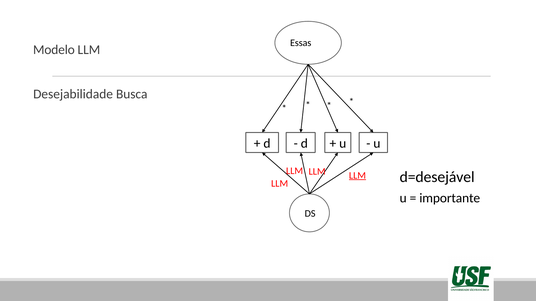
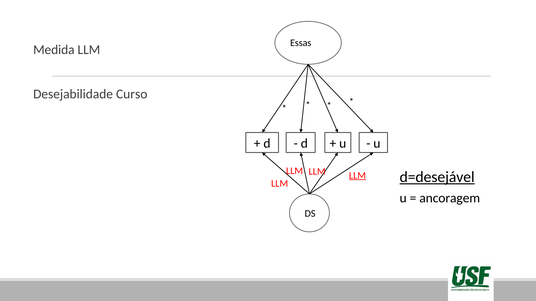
Modelo: Modelo -> Medida (54, 50)
Busca: Busca -> Curso (132, 94)
d=desejável underline: none -> present (437, 177)
importante: importante -> ancoragem (450, 199)
